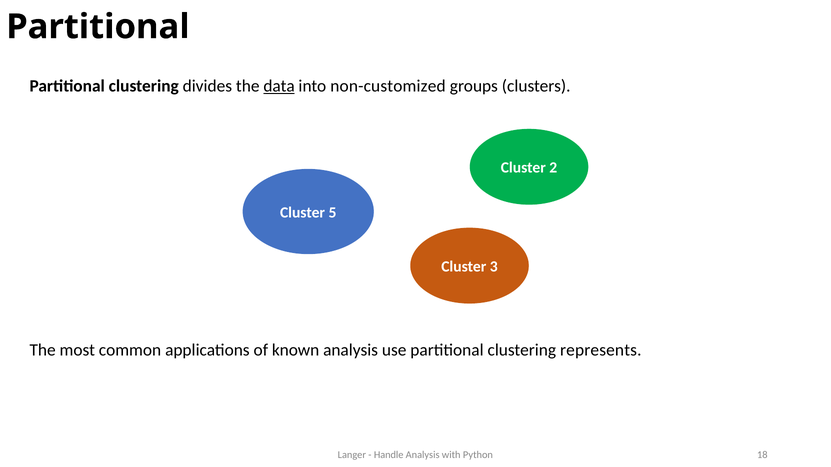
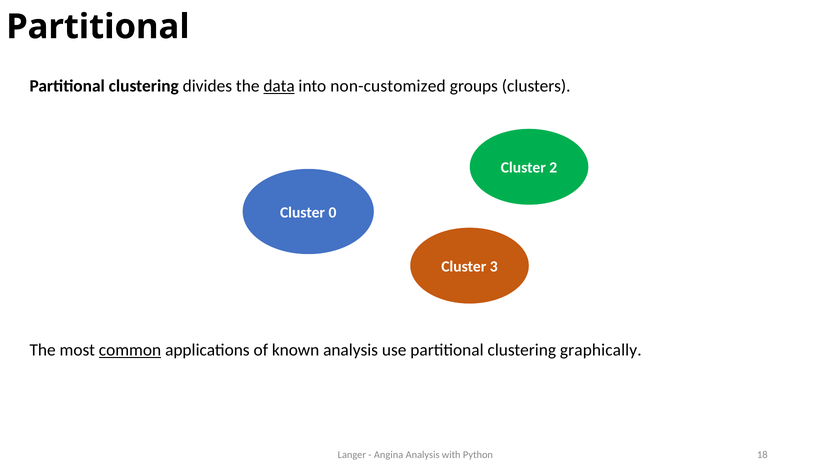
5: 5 -> 0 (332, 213)
common underline: none -> present (130, 350)
represents: represents -> graphically (601, 350)
Handle: Handle -> Angina (389, 455)
